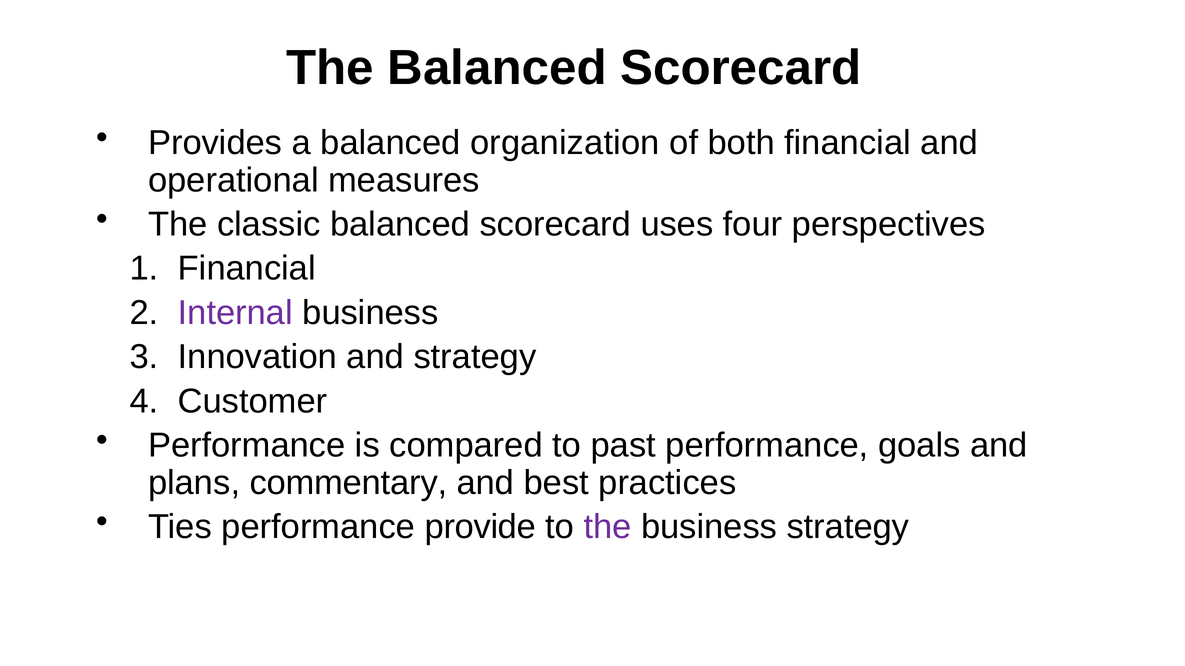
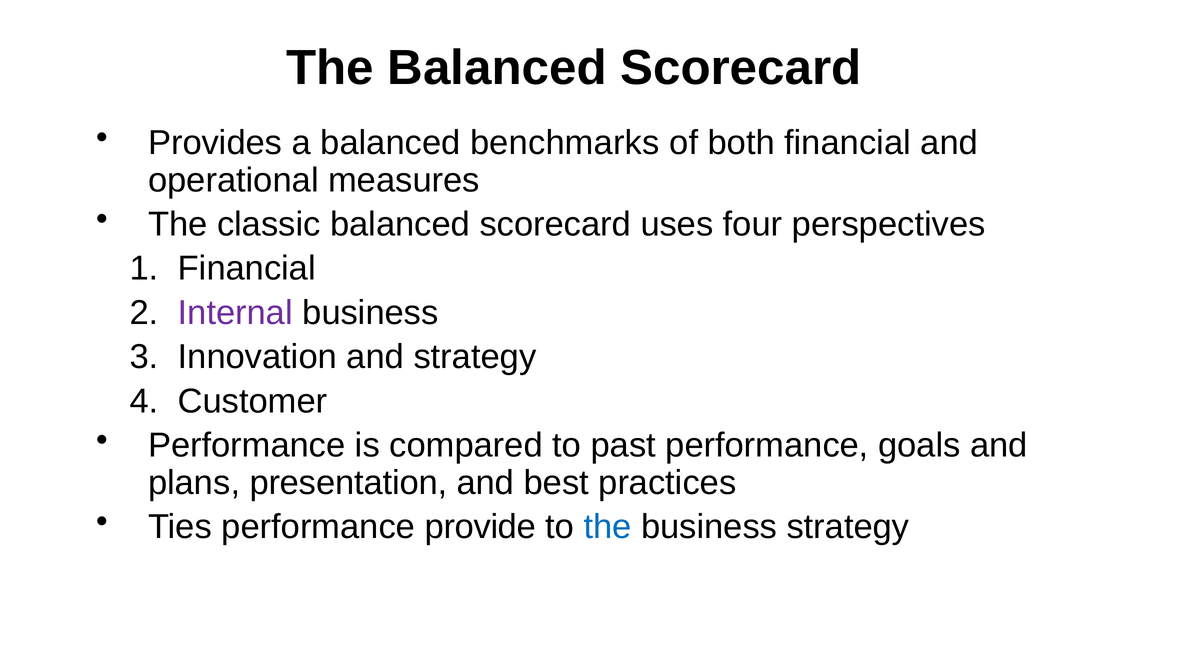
organization: organization -> benchmarks (565, 143)
commentary: commentary -> presentation (348, 483)
the colour: purple -> blue (607, 527)
